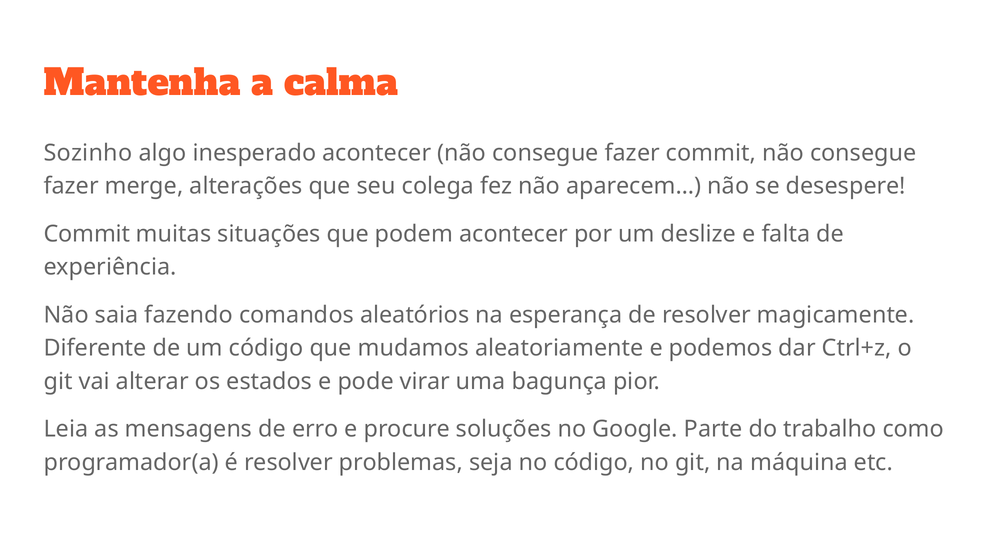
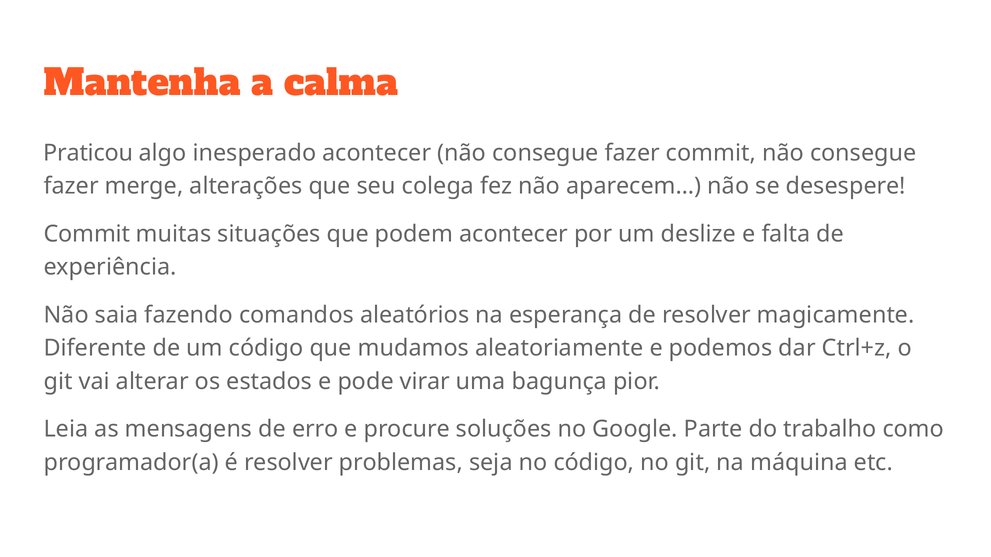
Sozinho: Sozinho -> Praticou (88, 153)
